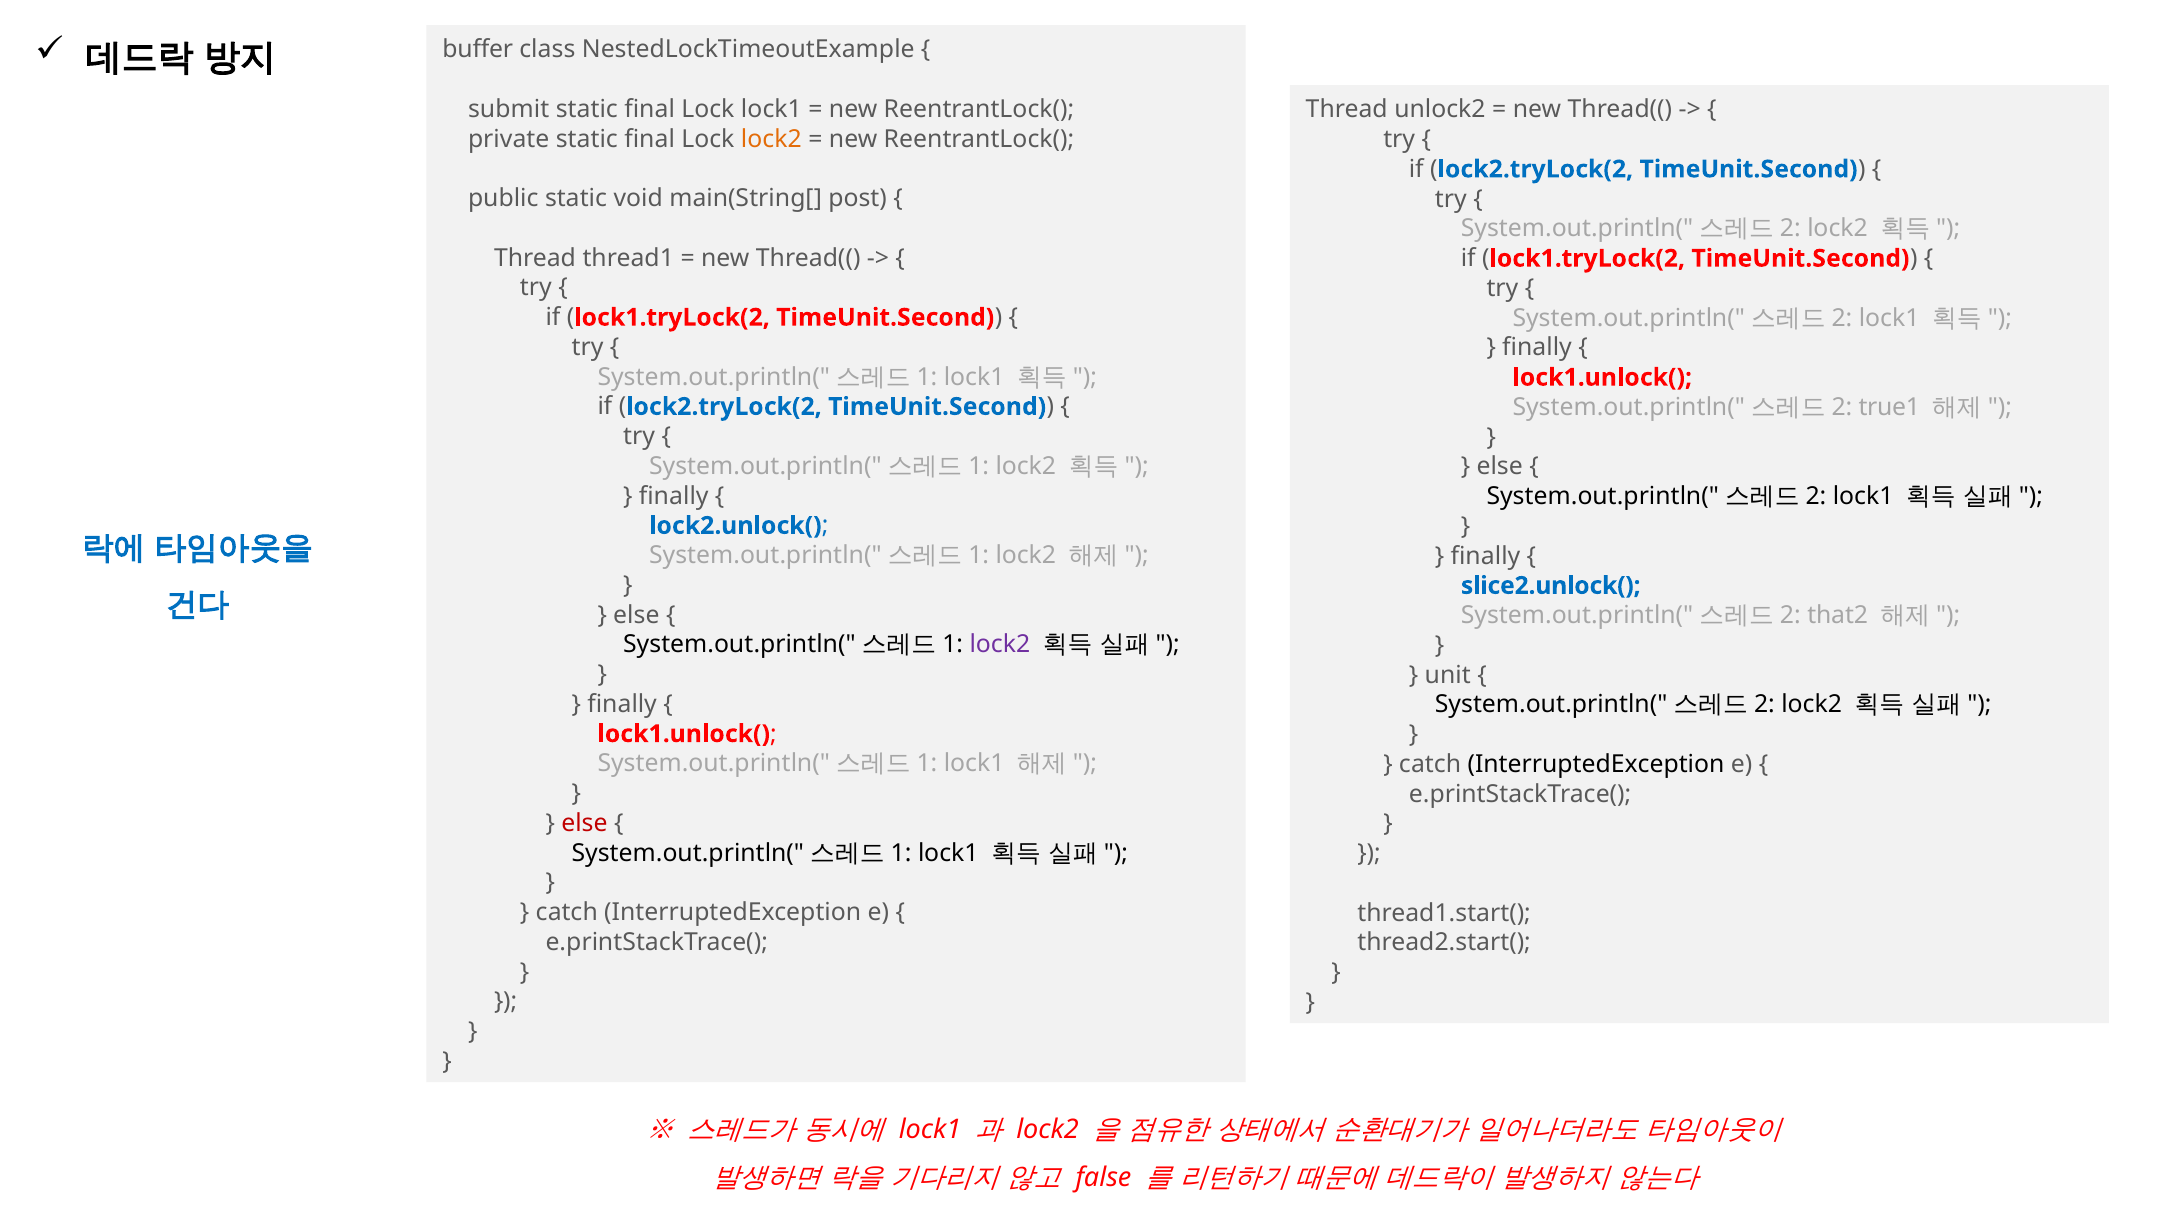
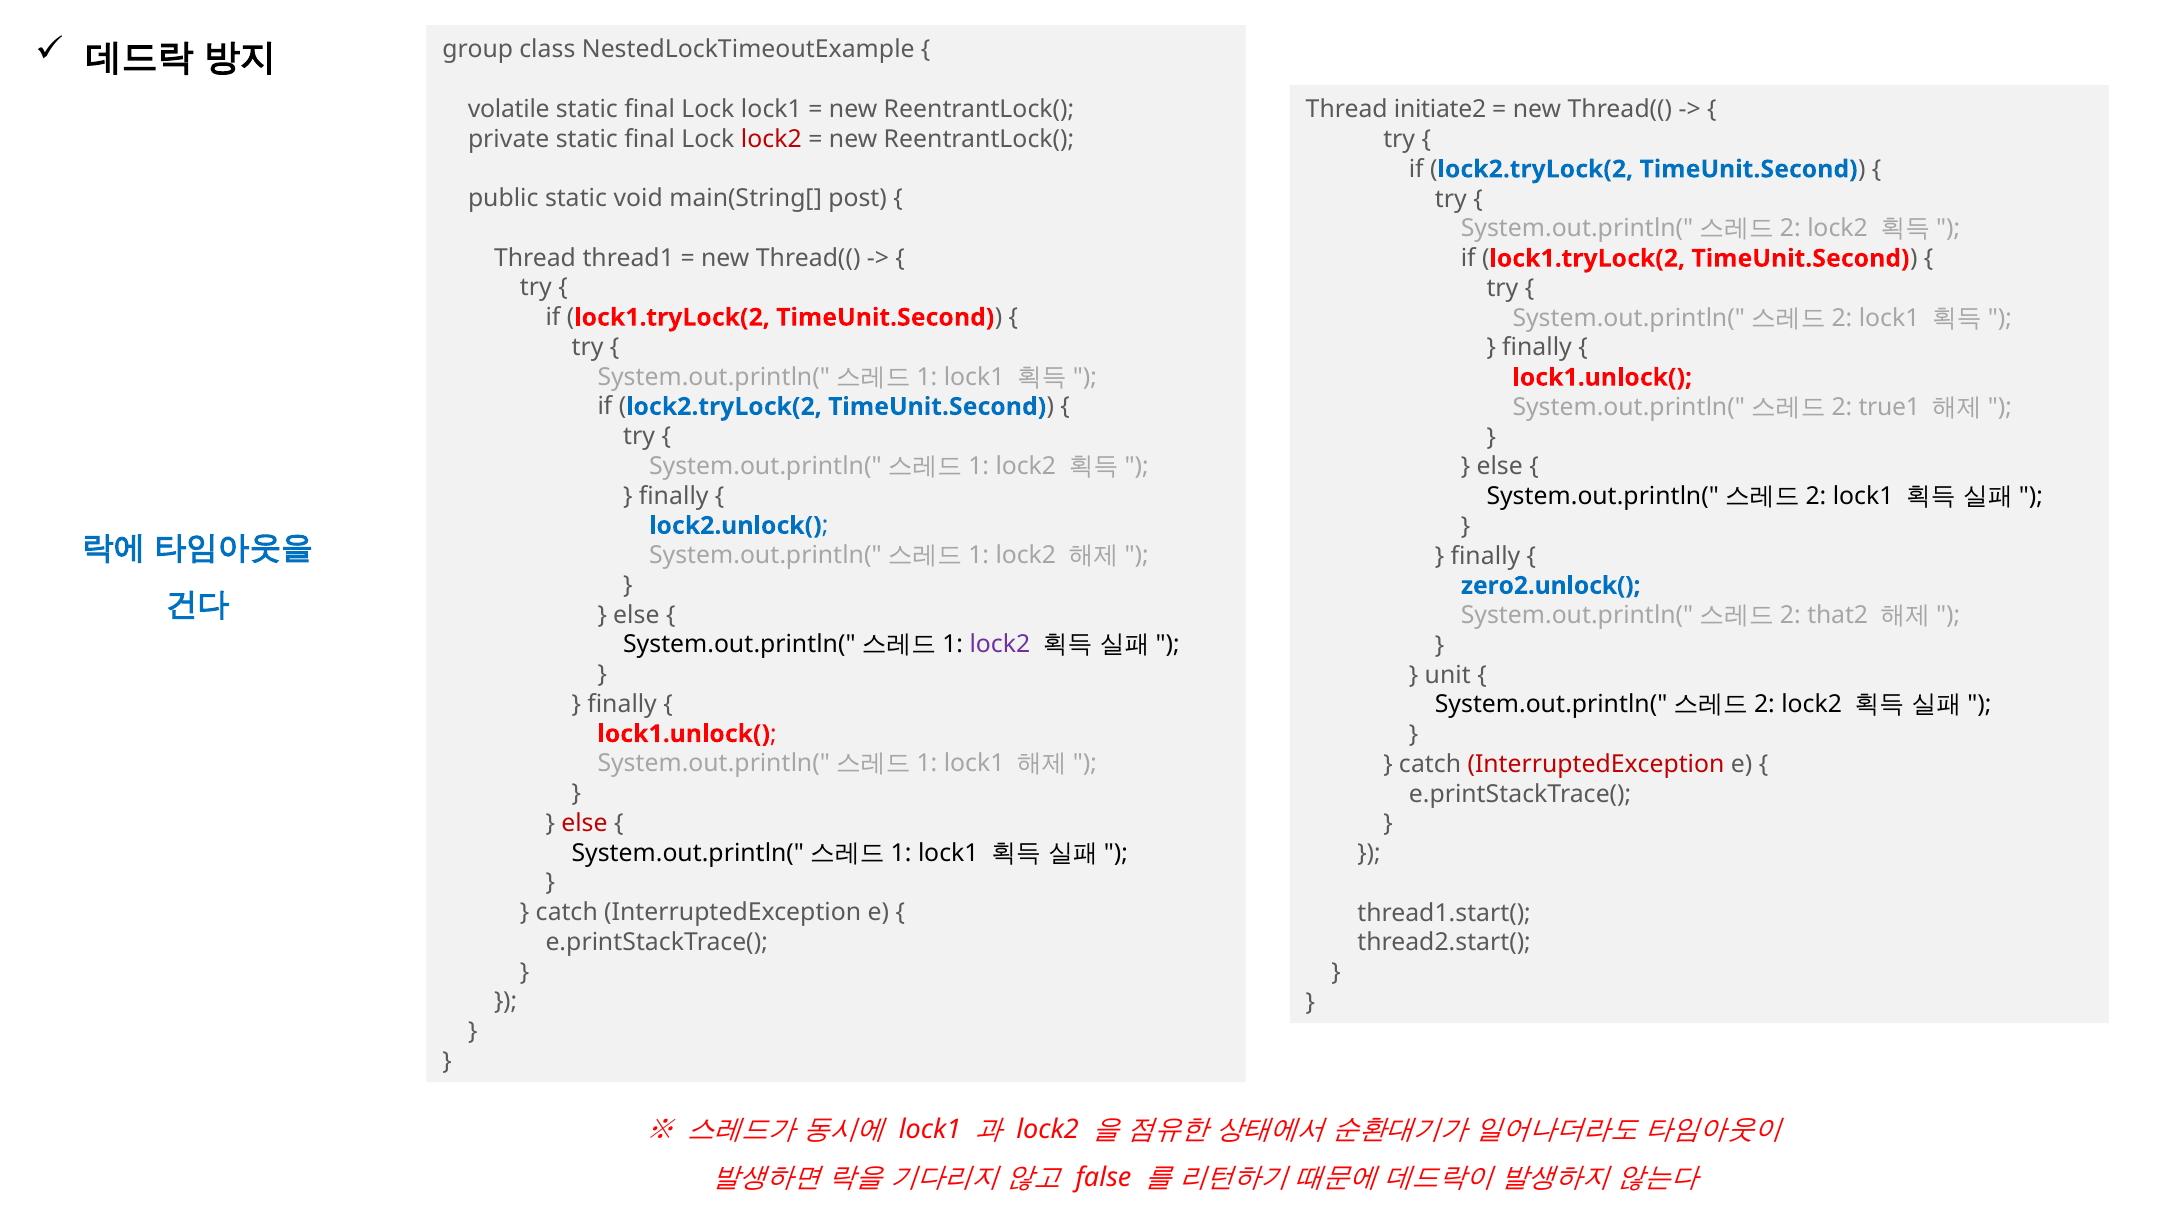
buffer: buffer -> group (478, 50)
submit: submit -> volatile (509, 109)
unlock2: unlock2 -> initiate2 (1440, 110)
lock2 colour: orange -> red (771, 139)
slice2.unlock(: slice2.unlock( -> zero2.unlock( (1551, 586)
InterruptedException colour: black -> red (1596, 764)
